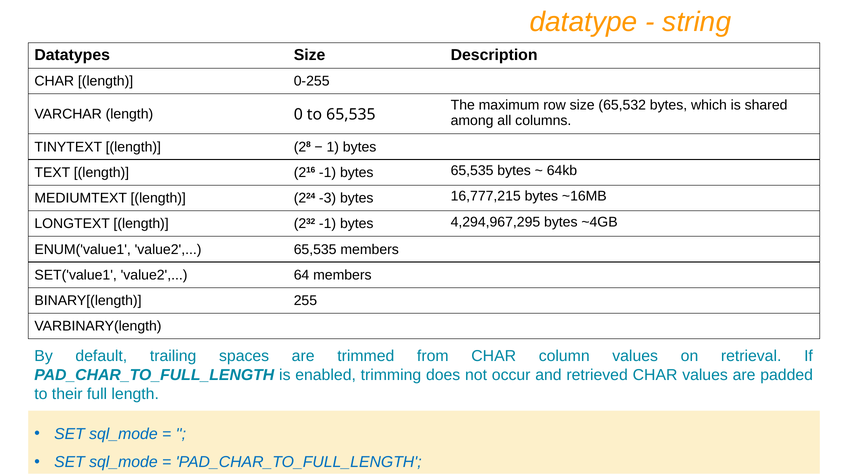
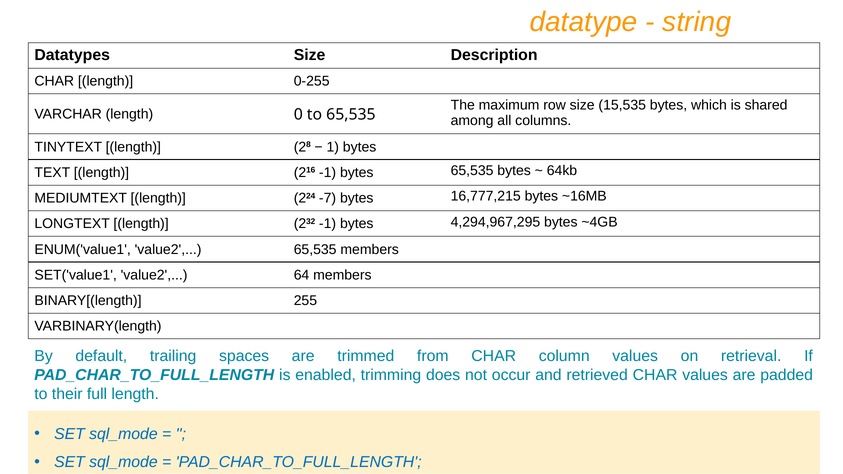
65,532: 65,532 -> 15,535 (622, 105)
-3: -3 -> -7 (328, 198)
